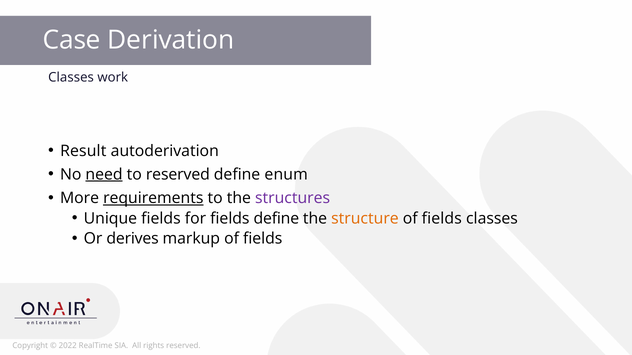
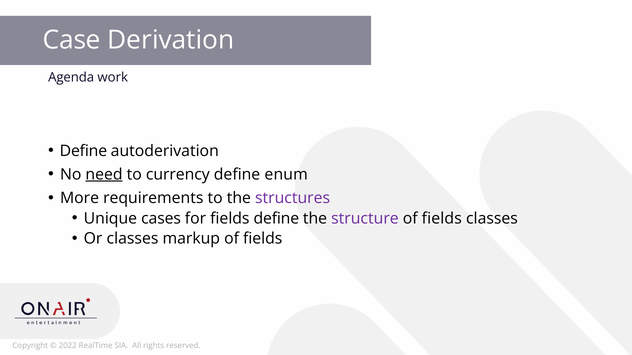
Classes: Classes -> Agenda (71, 77)
Result: Result -> Define (83, 151)
to reserved: reserved -> currency (178, 175)
requirements underline: present -> none (153, 198)
Unique fields: fields -> cases (161, 219)
structure colour: orange -> purple (365, 219)
Or derives: derives -> classes (132, 239)
